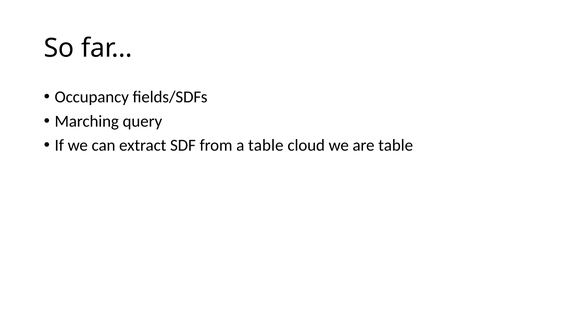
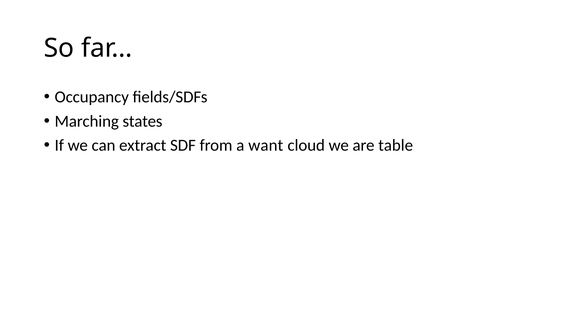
query: query -> states (143, 121)
a table: table -> want (266, 145)
